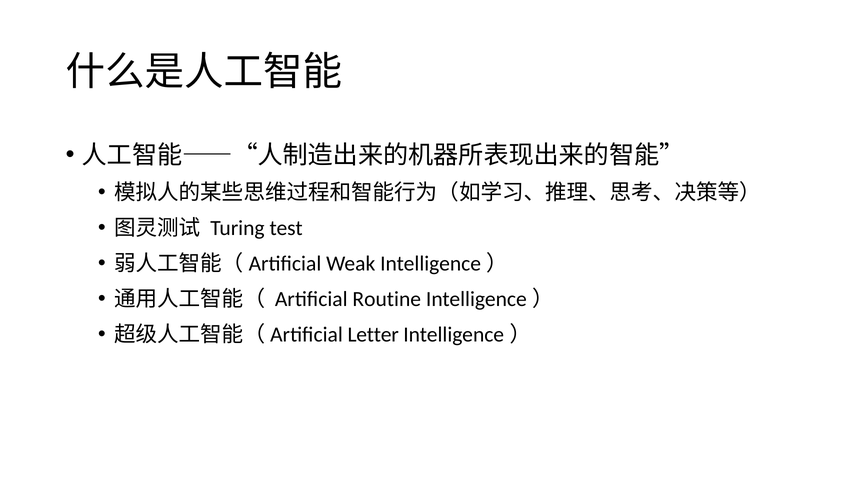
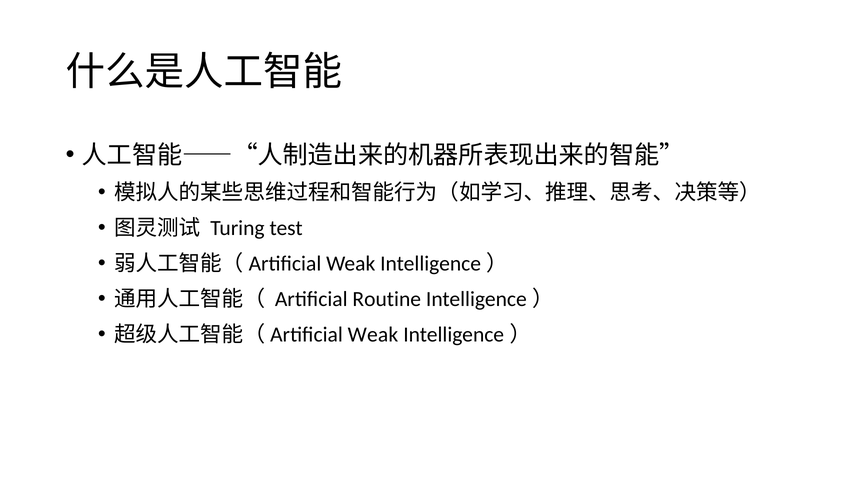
Letter: Letter -> Weak (373, 335)
